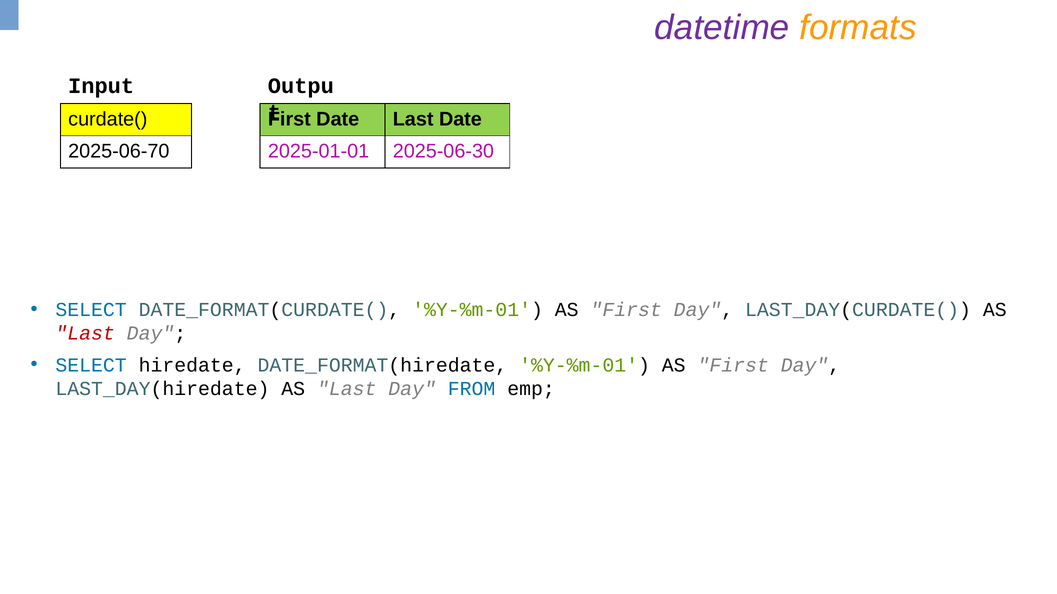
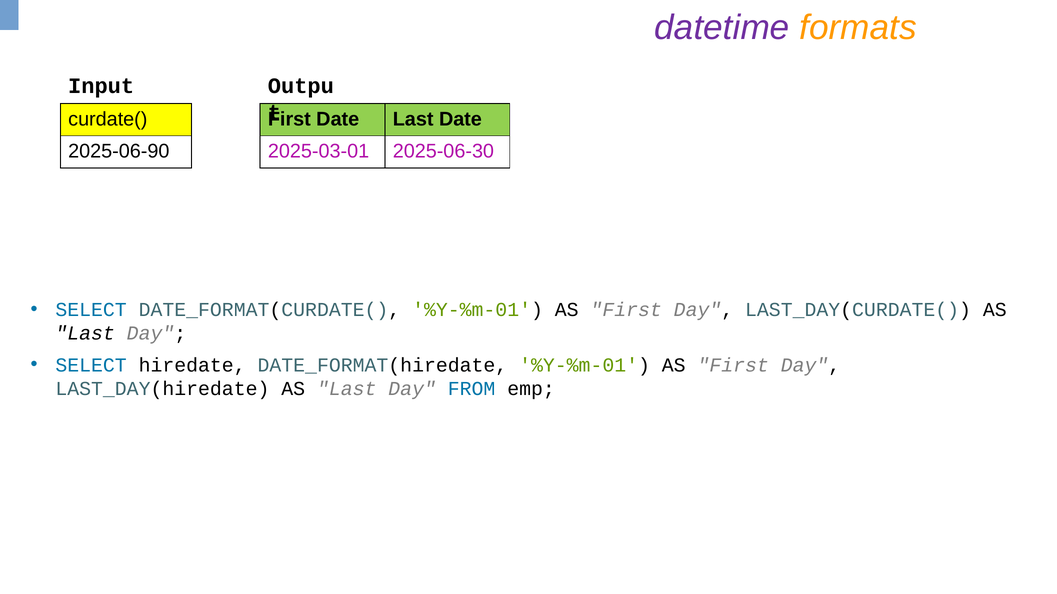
2025-06-70: 2025-06-70 -> 2025-06-90 (119, 151)
2025-01-01: 2025-01-01 -> 2025-03-01 (319, 151)
Last colour: red -> black (85, 334)
